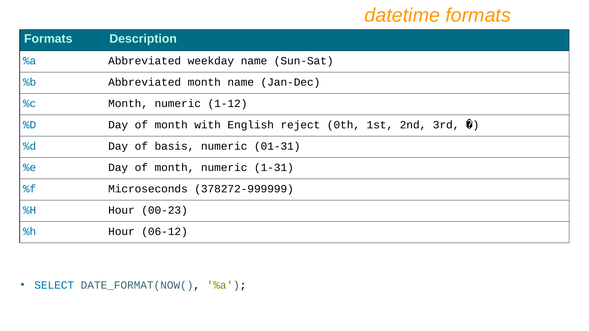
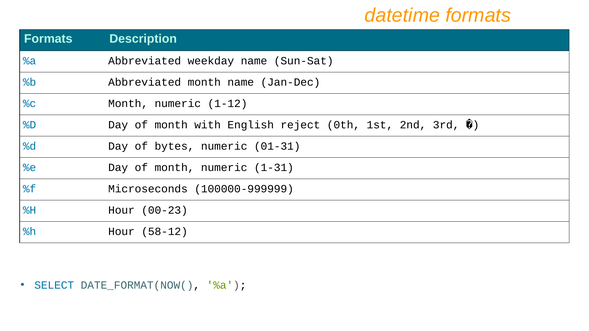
basis: basis -> bytes (174, 146)
378272-999999: 378272-999999 -> 100000-999999 (244, 189)
06-12: 06-12 -> 58-12 (165, 232)
